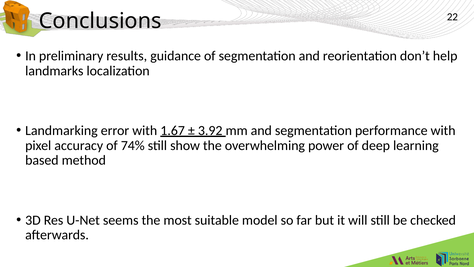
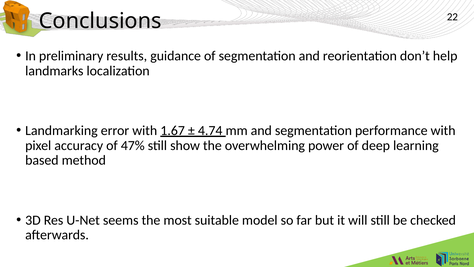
3.92: 3.92 -> 4.74 (210, 130)
74%: 74% -> 47% (133, 145)
